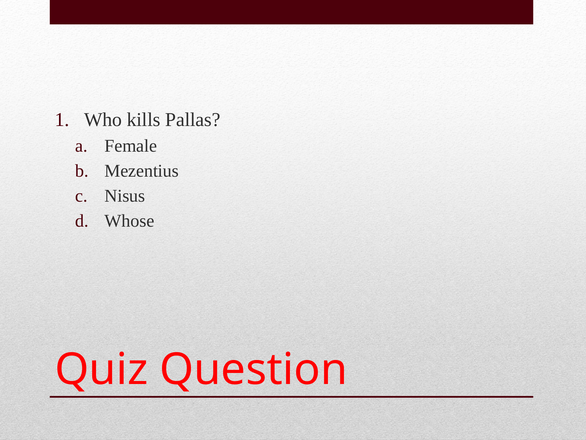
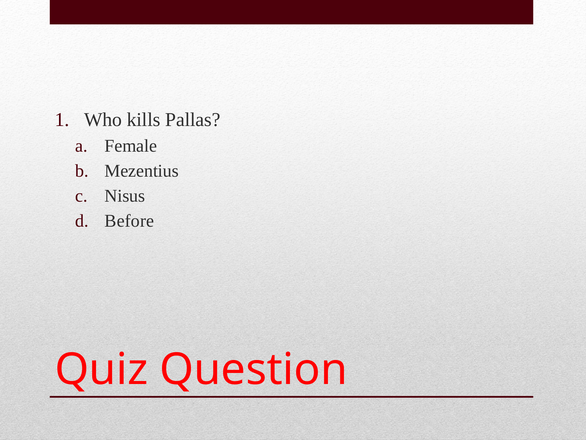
Whose: Whose -> Before (129, 221)
